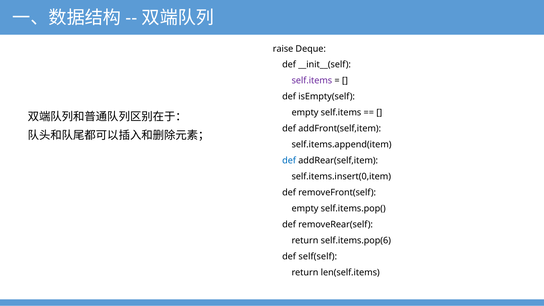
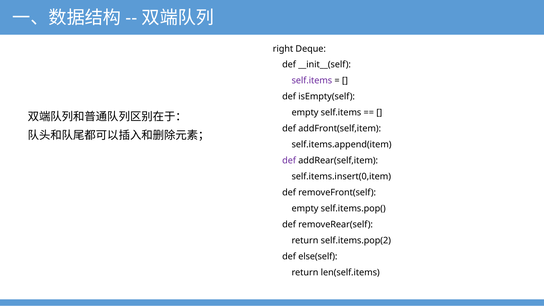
raise: raise -> right (283, 49)
def colour: blue -> purple (289, 161)
self.items.pop(6: self.items.pop(6 -> self.items.pop(2 (356, 240)
self(self: self(self -> else(self (318, 256)
